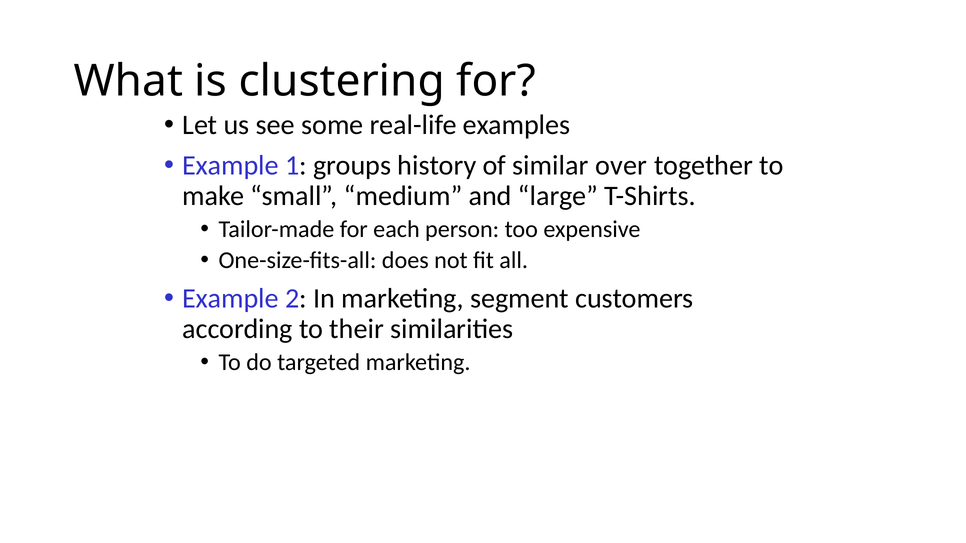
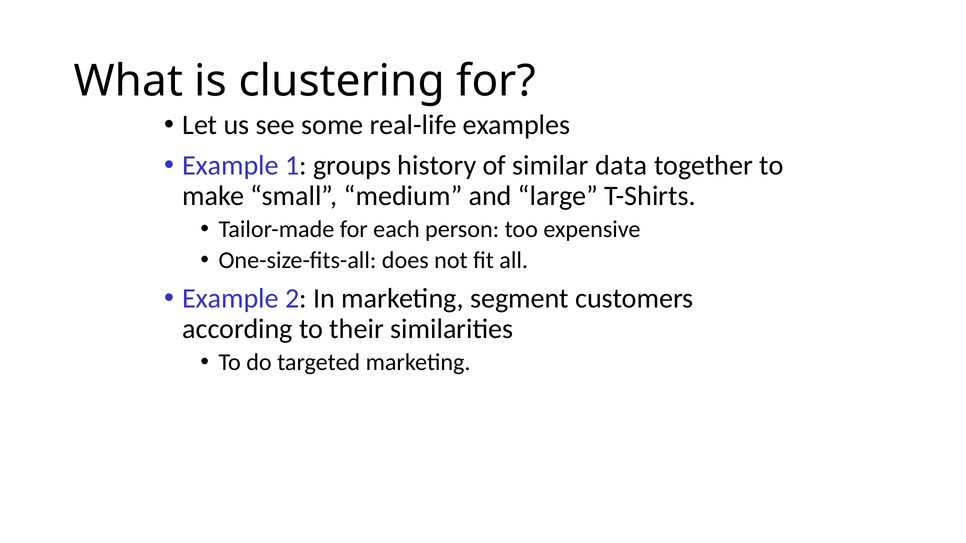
over: over -> data (621, 165)
